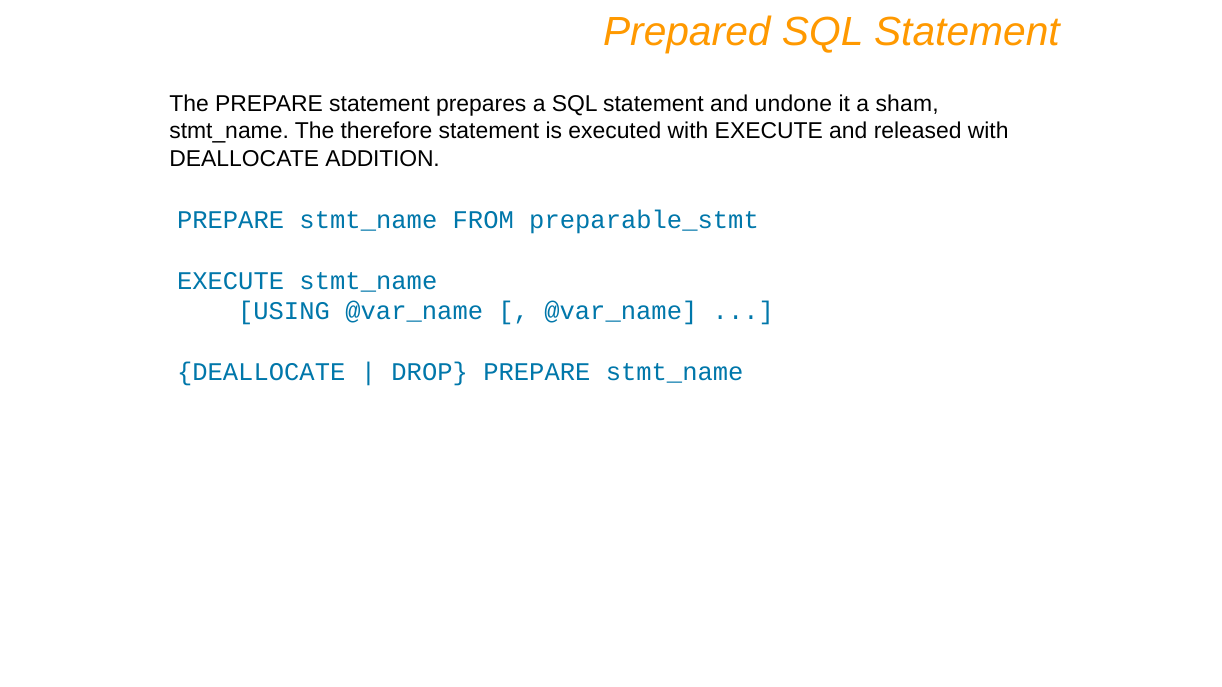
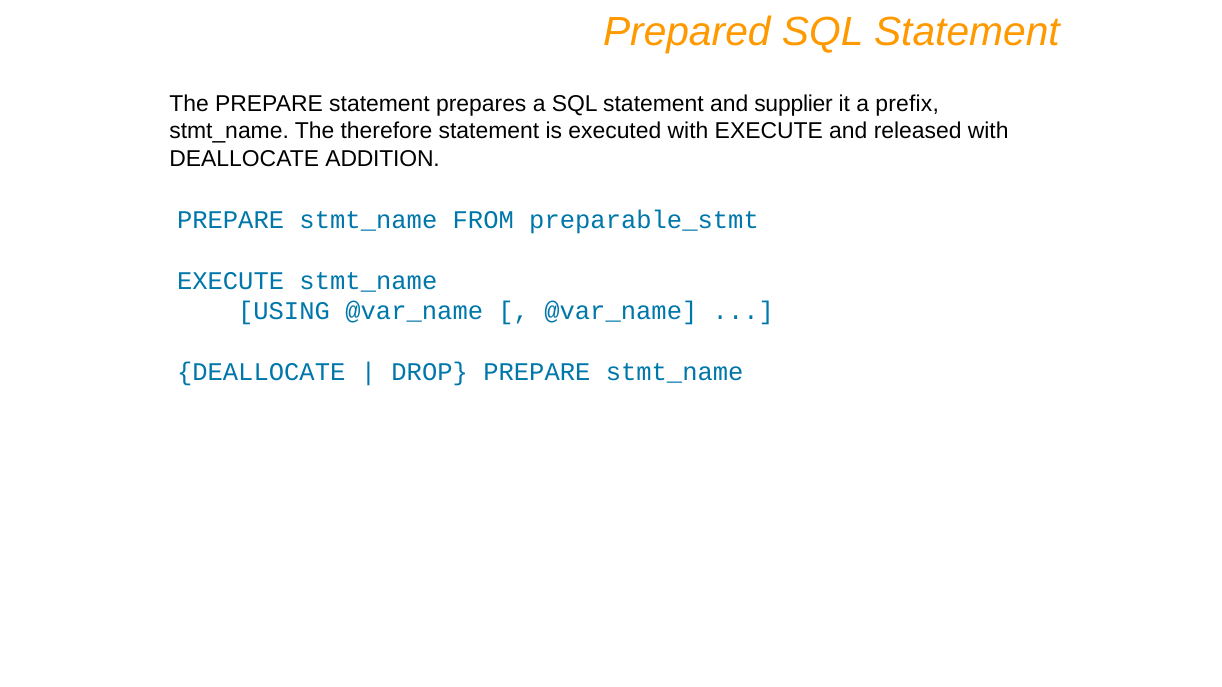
undone: undone -> supplier (794, 104)
sham: sham -> prefix (907, 104)
